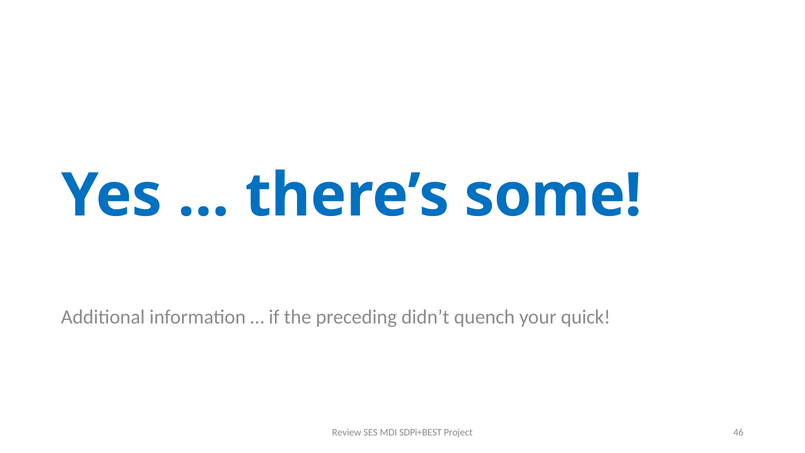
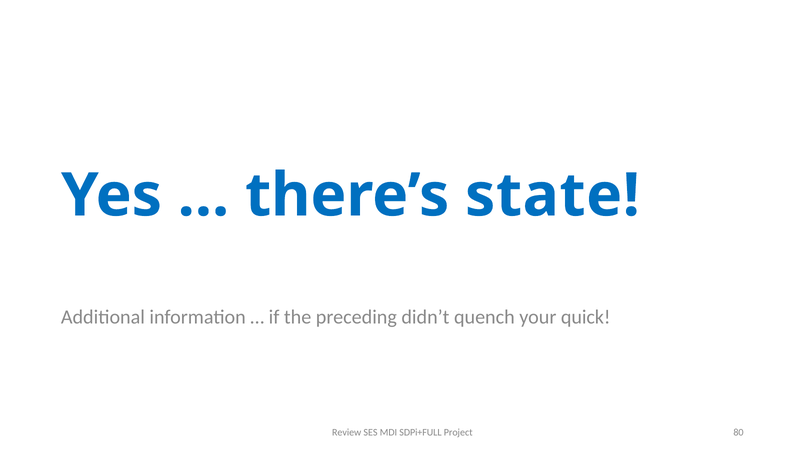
some: some -> state (552, 195)
SDPi+BEST: SDPi+BEST -> SDPi+FULL (420, 432)
46: 46 -> 80 (739, 432)
